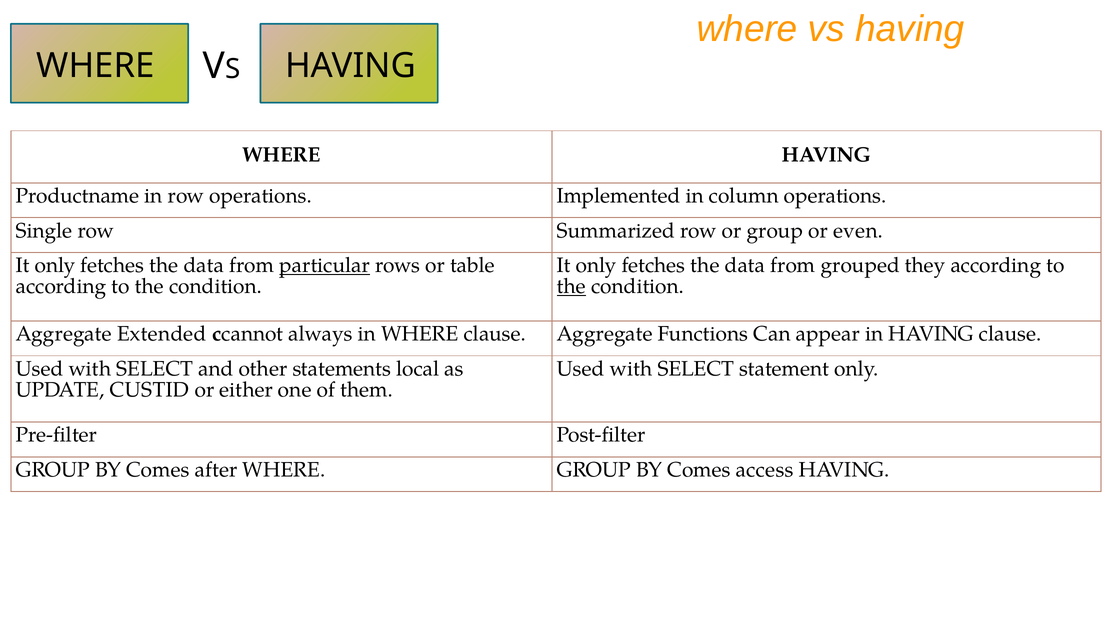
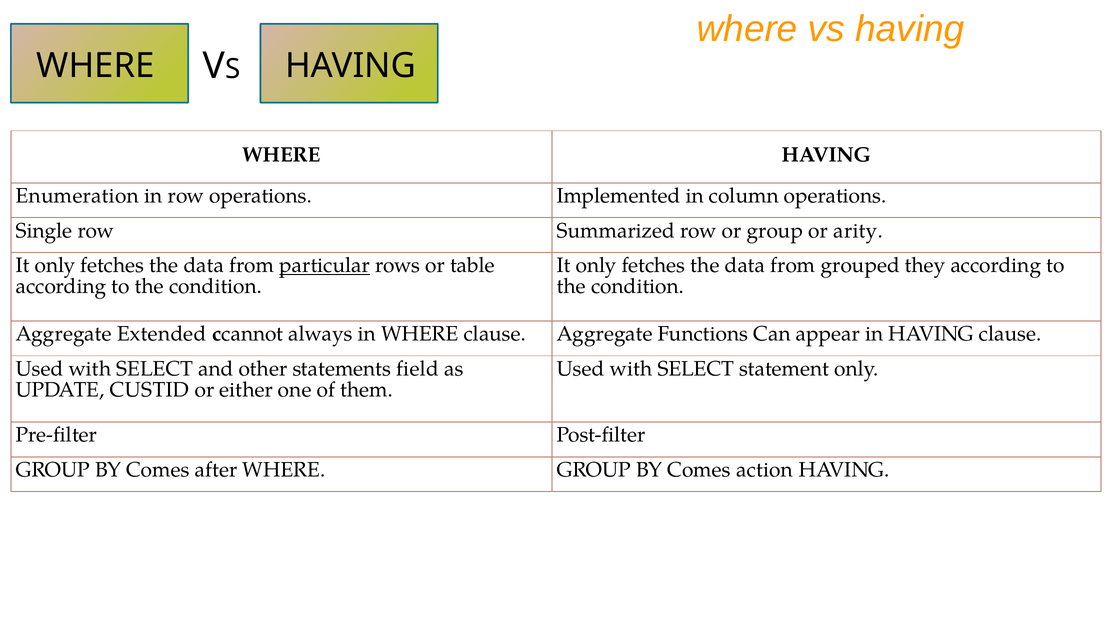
Productname: Productname -> Enumeration (77, 196)
even: even -> arity (858, 231)
the underline: present -> none (571, 286)
local: local -> field (418, 369)
access: access -> action (765, 470)
